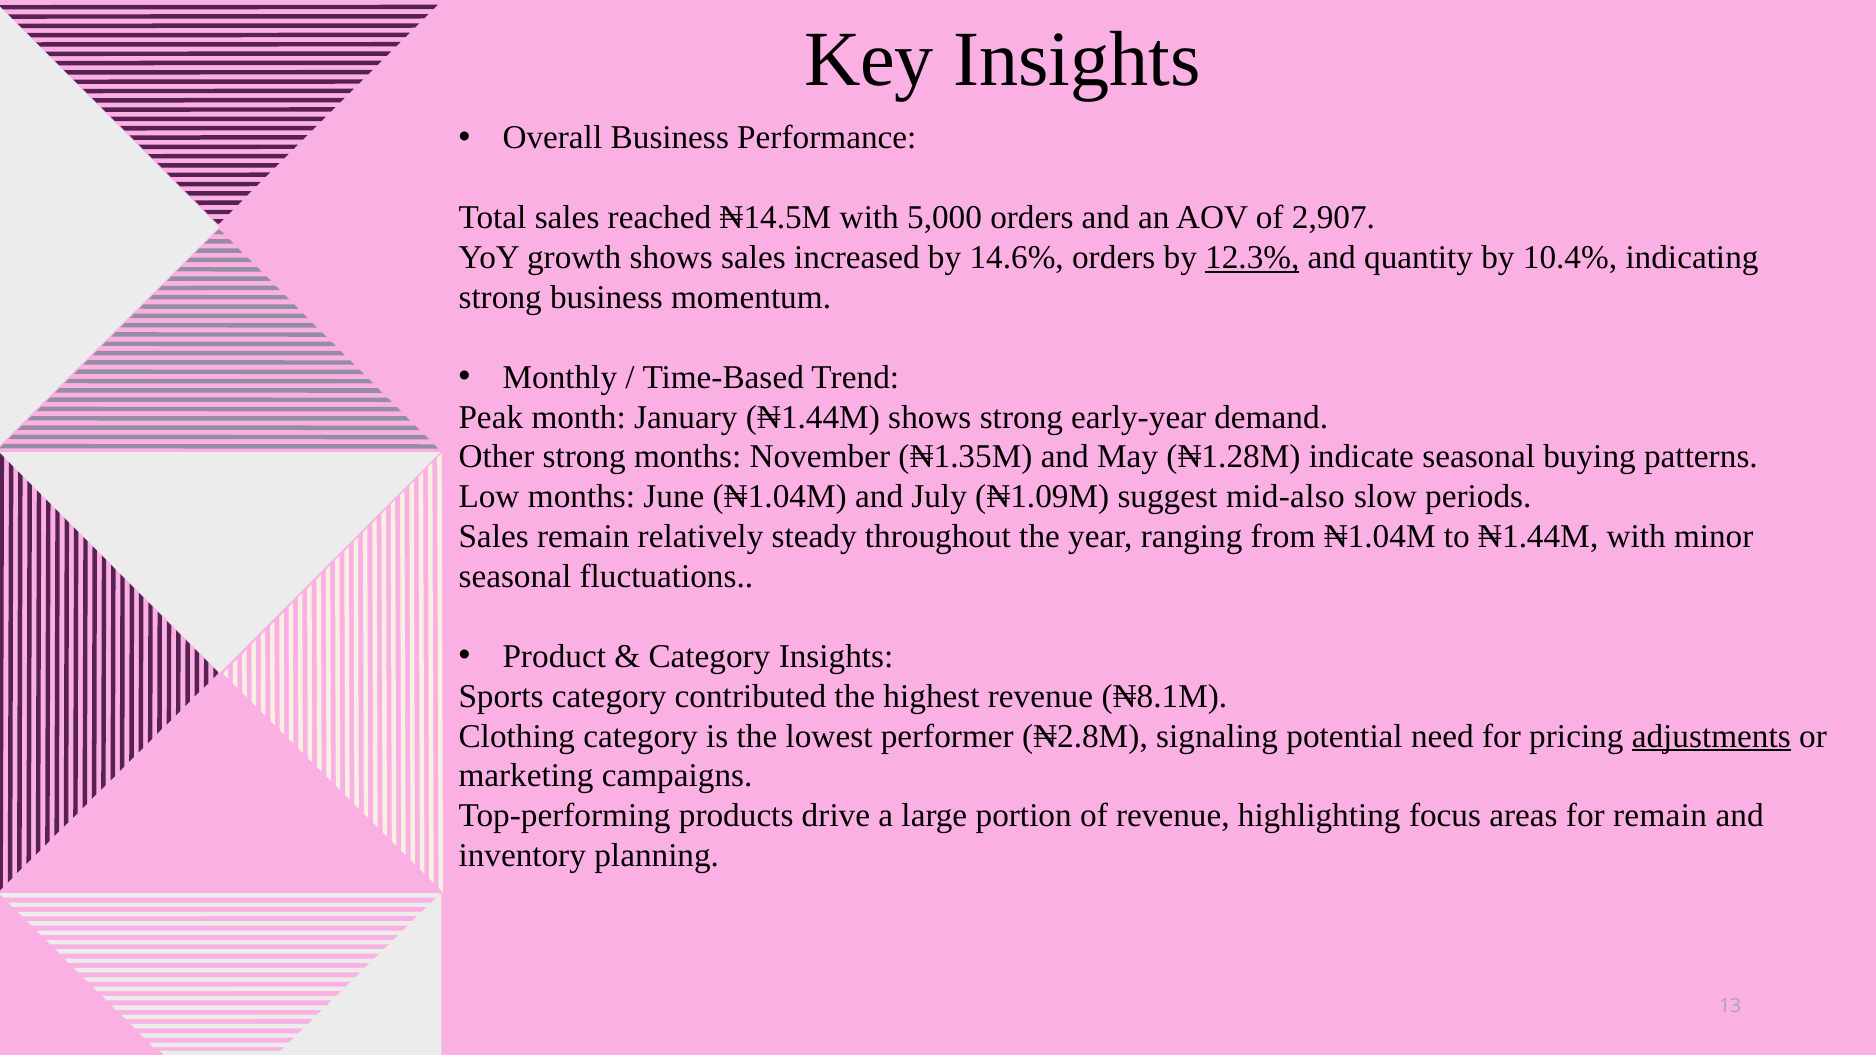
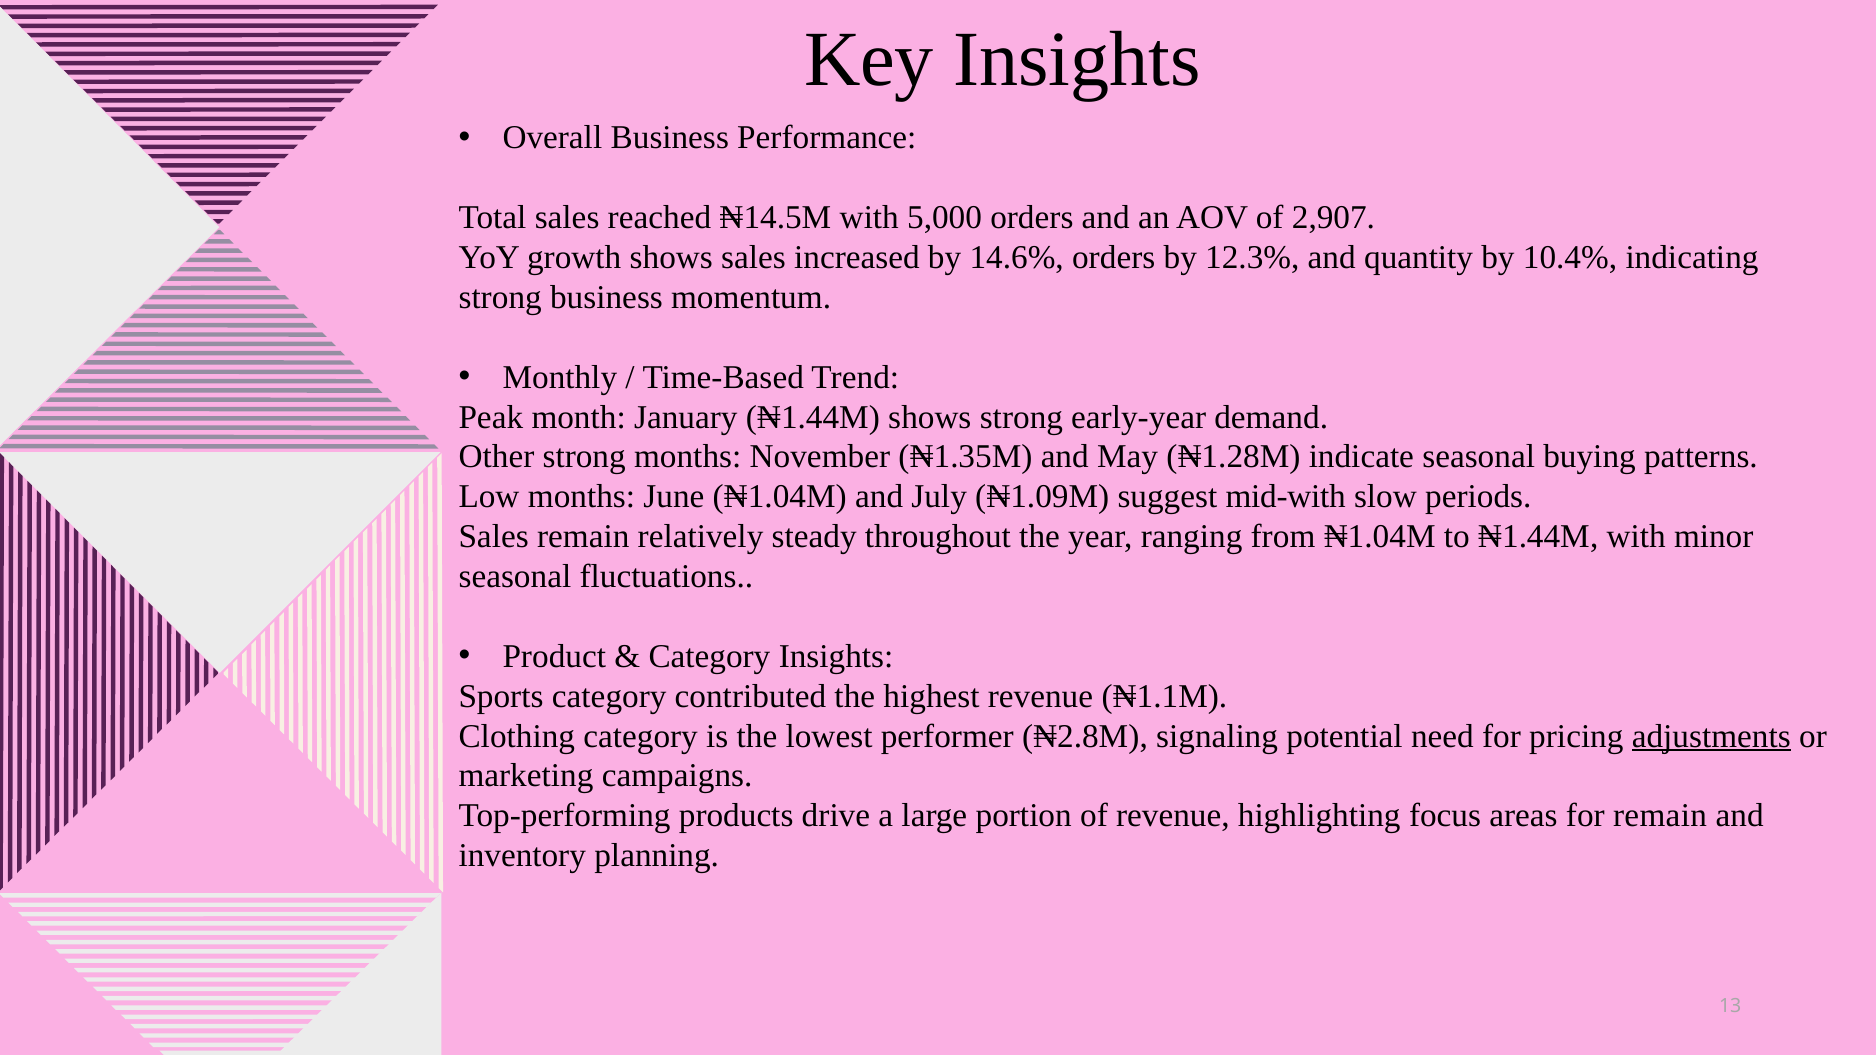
12.3% underline: present -> none (1252, 258)
mid-also: mid-also -> mid-with (1286, 497)
₦8.1M: ₦8.1M -> ₦1.1M (1164, 696)
